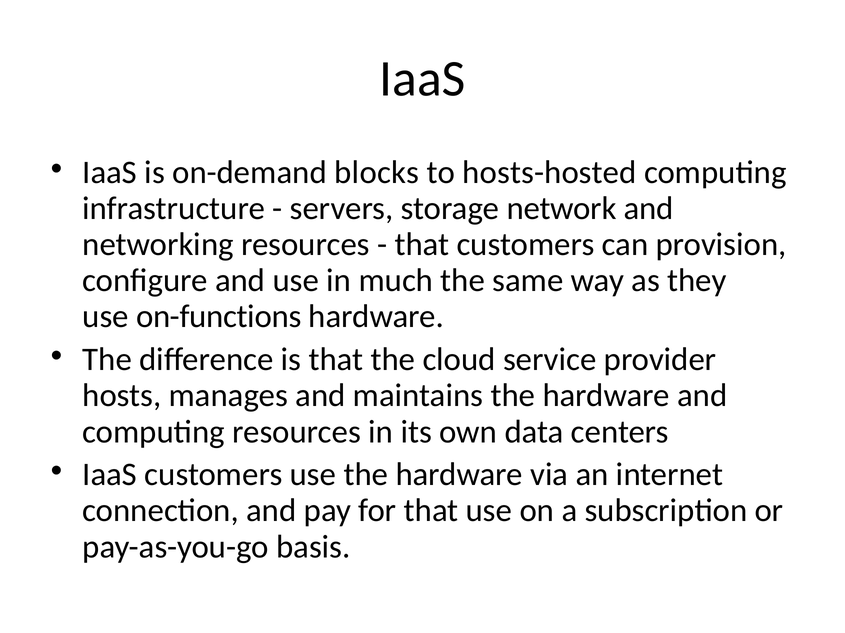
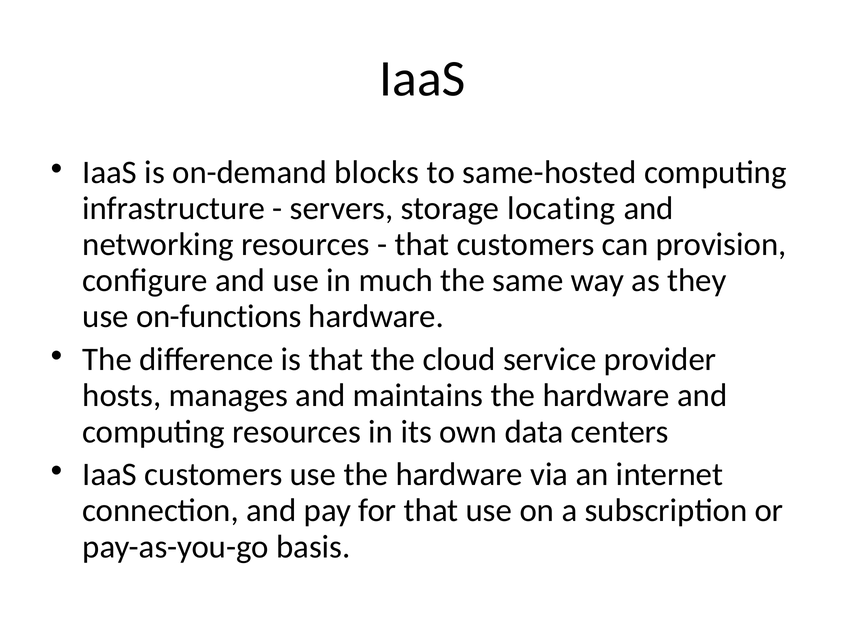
hosts-hosted: hosts-hosted -> same-hosted (549, 173)
network: network -> locating (561, 209)
